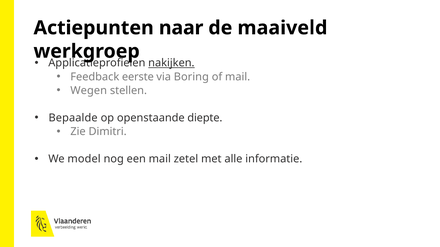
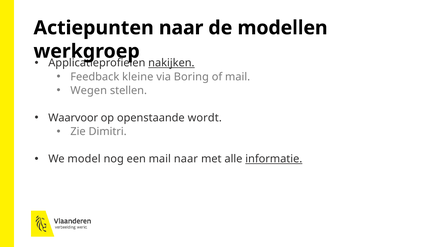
maaiveld: maaiveld -> modellen (283, 28)
eerste: eerste -> kleine (138, 77)
Bepaalde: Bepaalde -> Waarvoor (73, 118)
diepte: diepte -> wordt (205, 118)
mail zetel: zetel -> naar (186, 159)
informatie underline: none -> present (274, 159)
